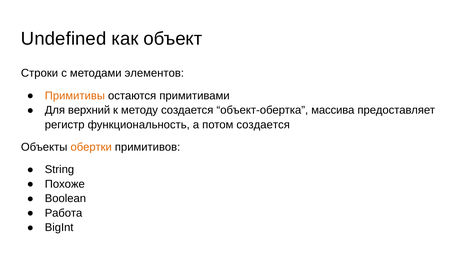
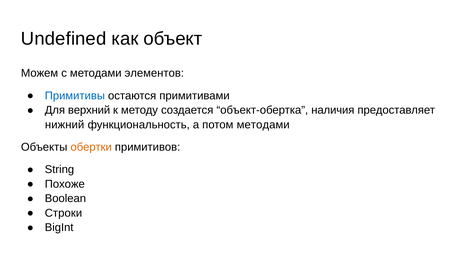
Строки: Строки -> Можем (40, 73)
Примитивы colour: orange -> blue (75, 96)
массива: массива -> наличия (333, 110)
регистр: регистр -> нижний (65, 125)
потом создается: создается -> методами (263, 125)
Работа: Работа -> Строки (63, 213)
